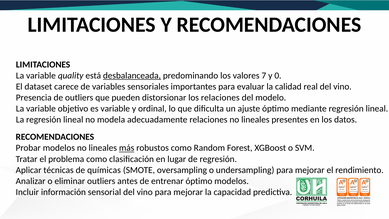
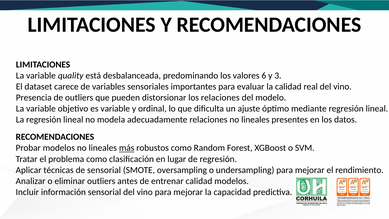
desbalanceada underline: present -> none (132, 75)
7: 7 -> 6 (264, 75)
0: 0 -> 3 (278, 75)
de químicas: químicas -> sensorial (104, 170)
entrenar óptimo: óptimo -> calidad (199, 181)
